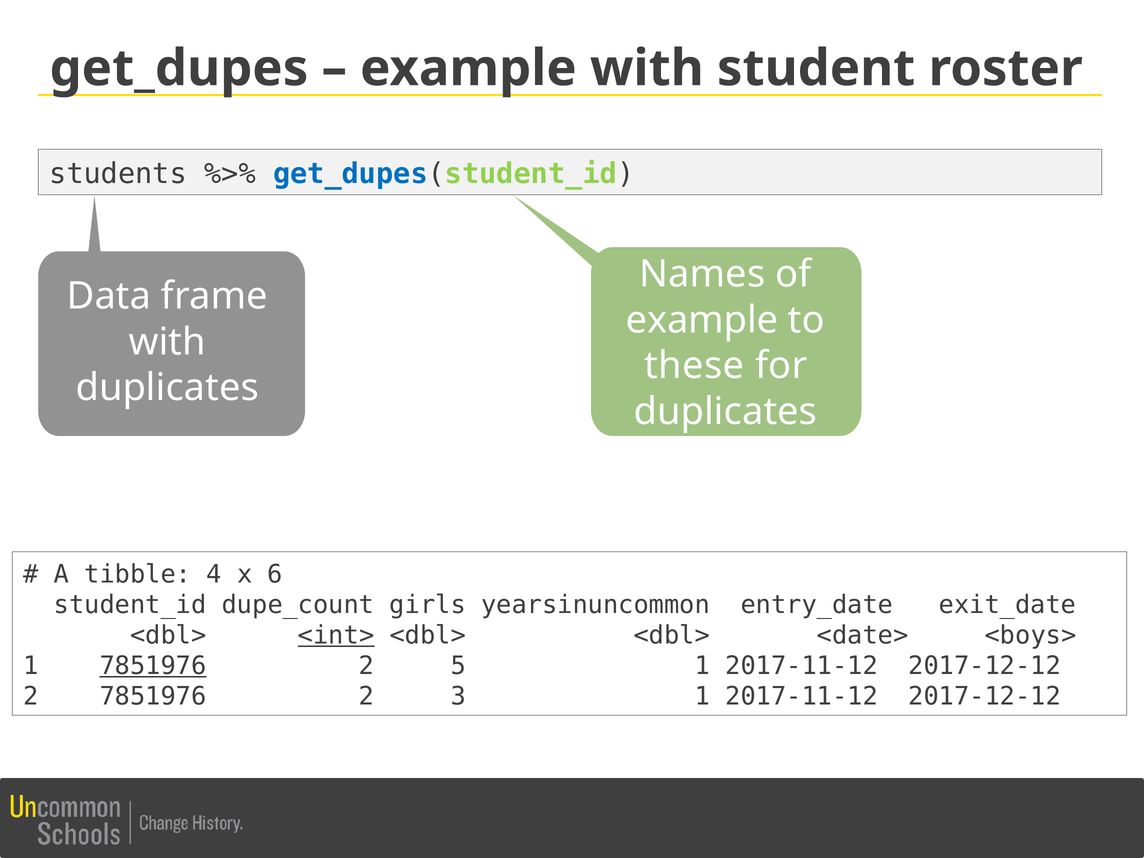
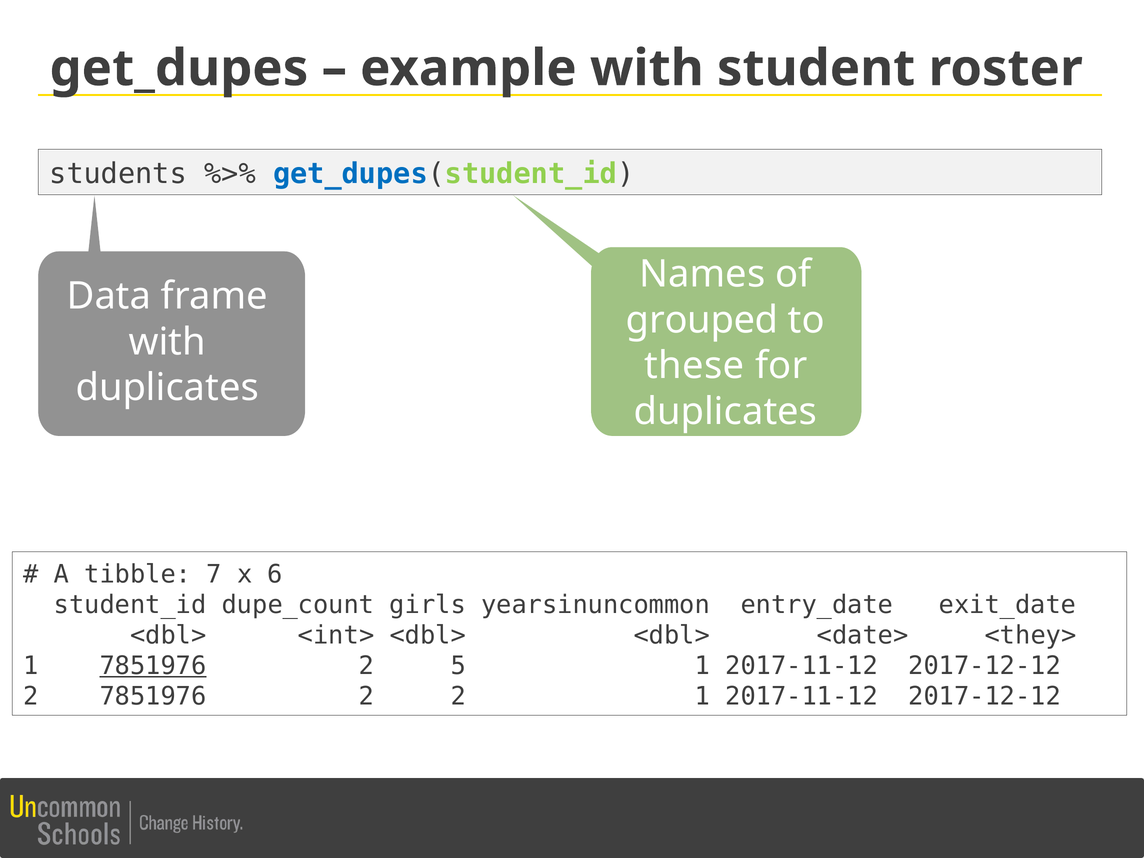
example: example -> grouped (702, 320)
4: 4 -> 7 (214, 574)
<int> underline: present -> none (336, 635)
<boys>: <boys> -> <they> (1031, 635)
2 3: 3 -> 2 (458, 696)
